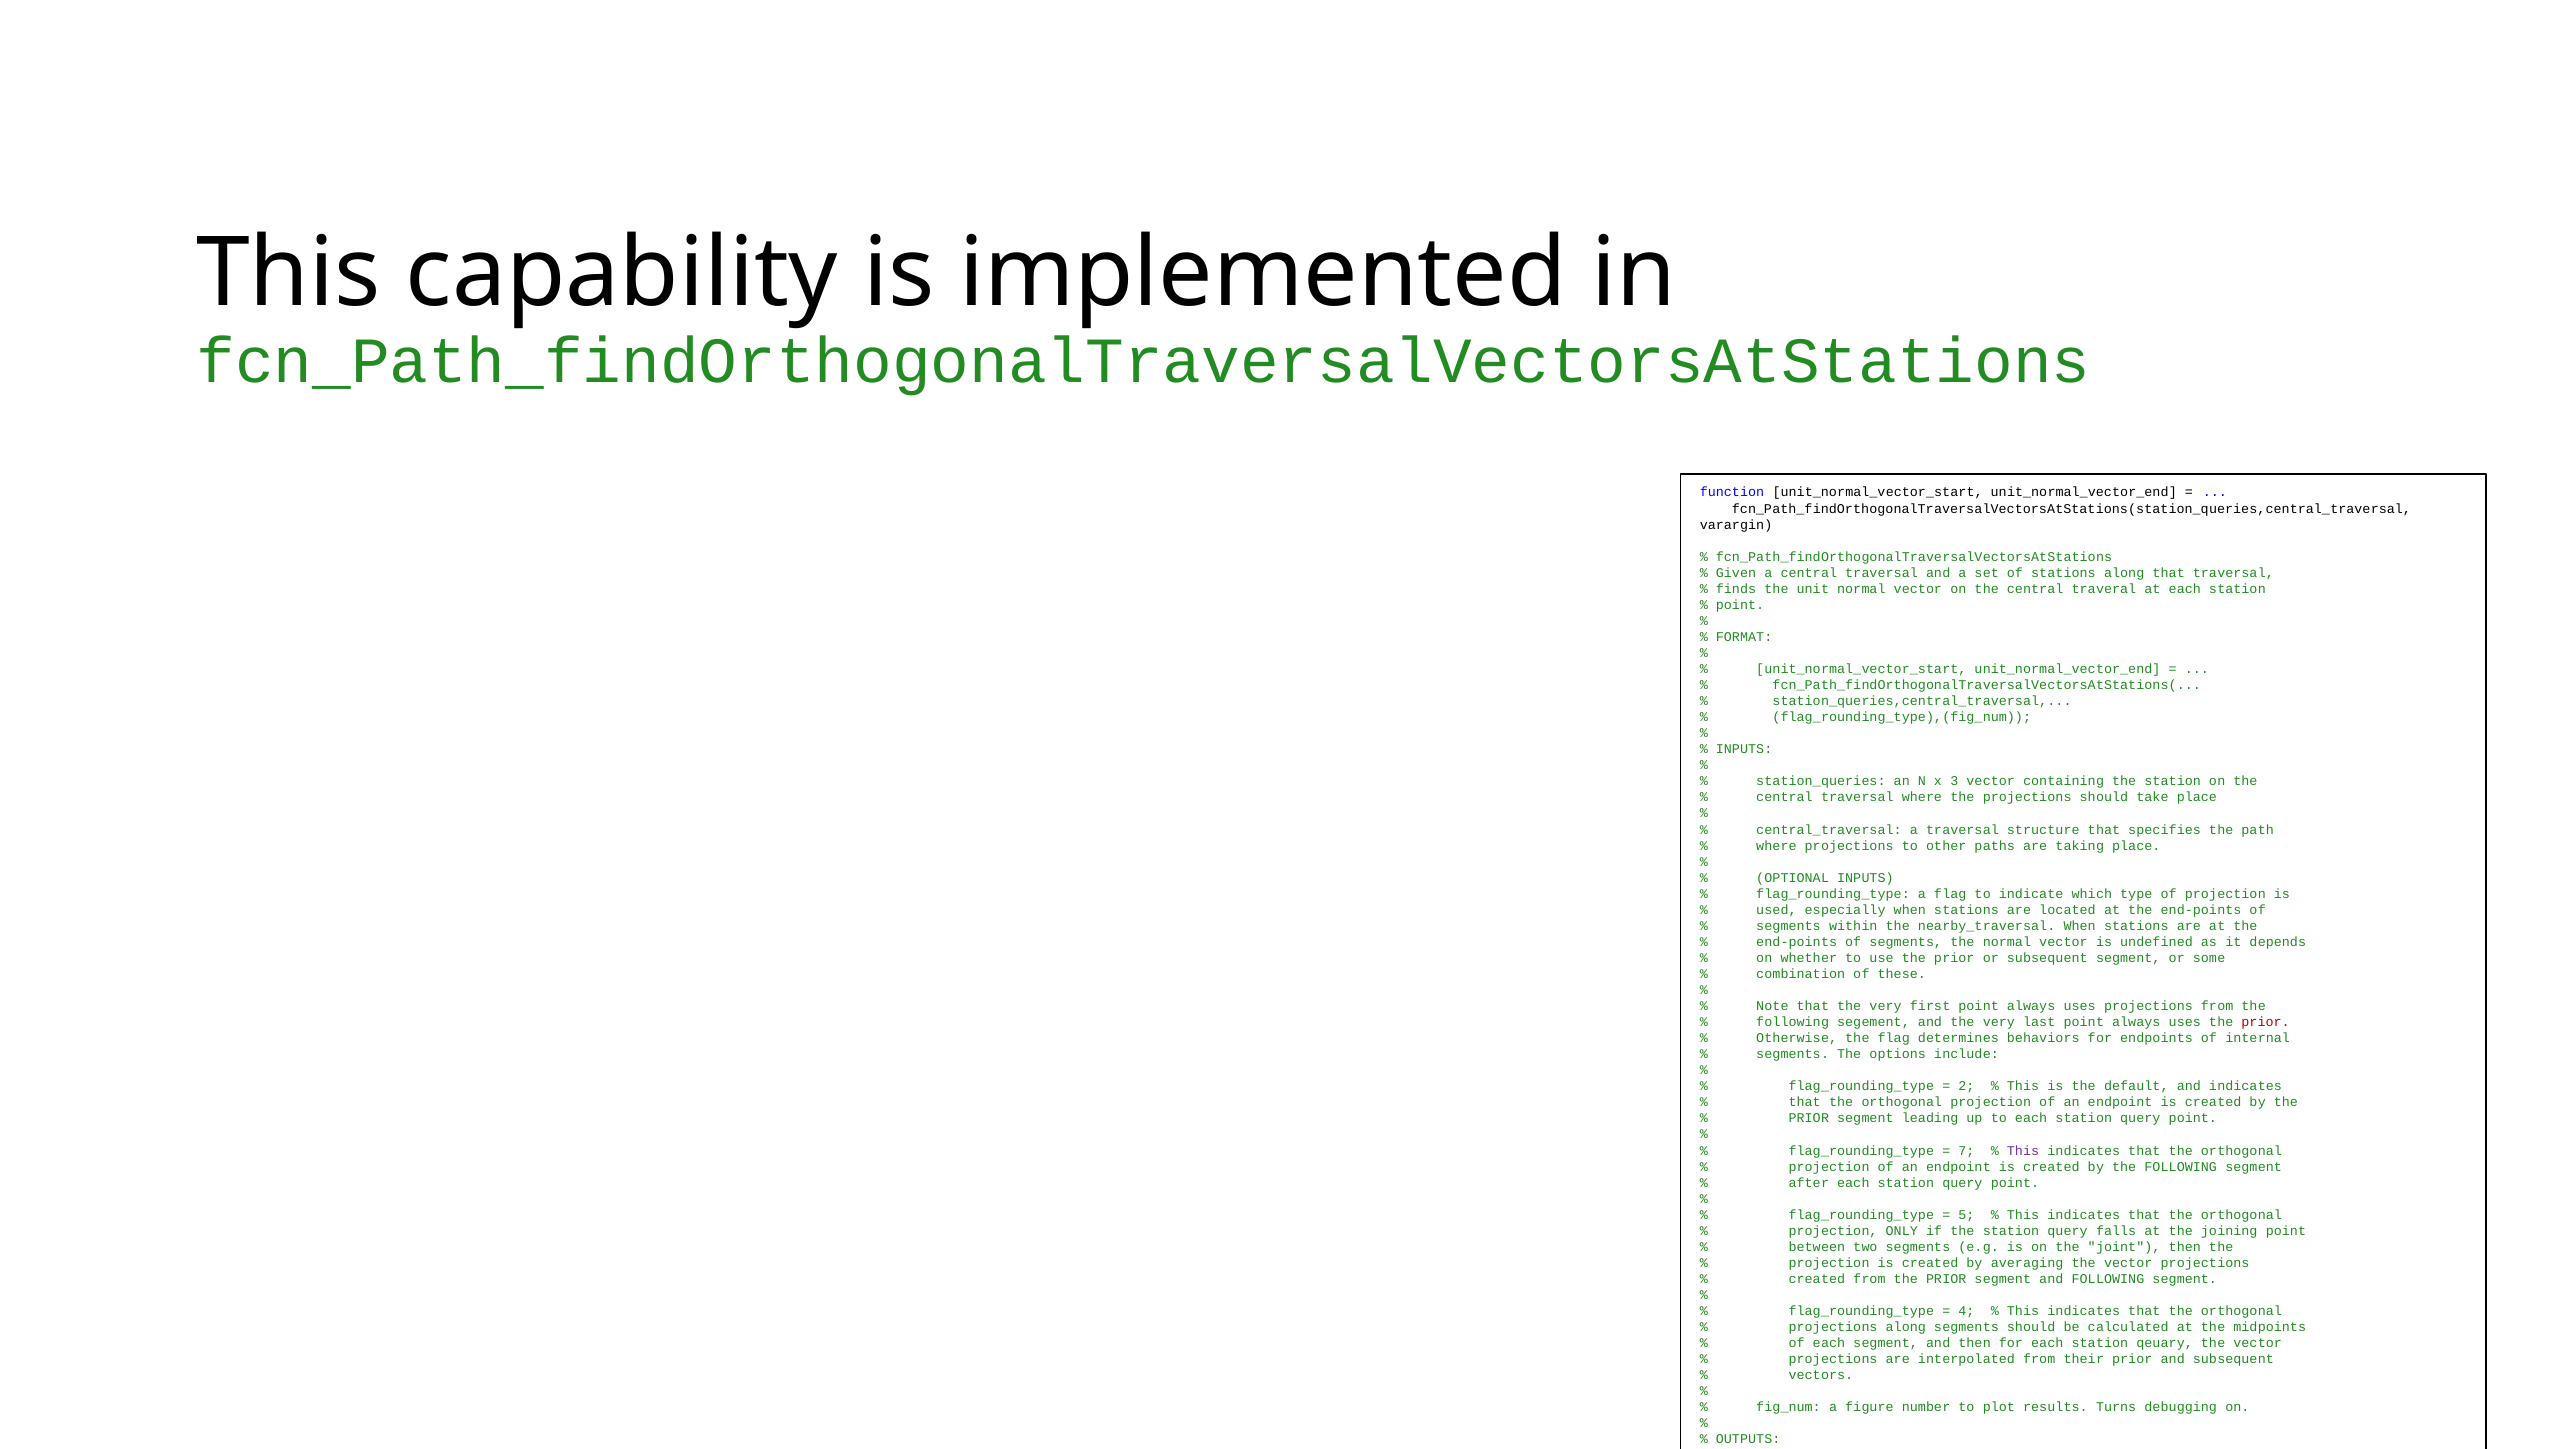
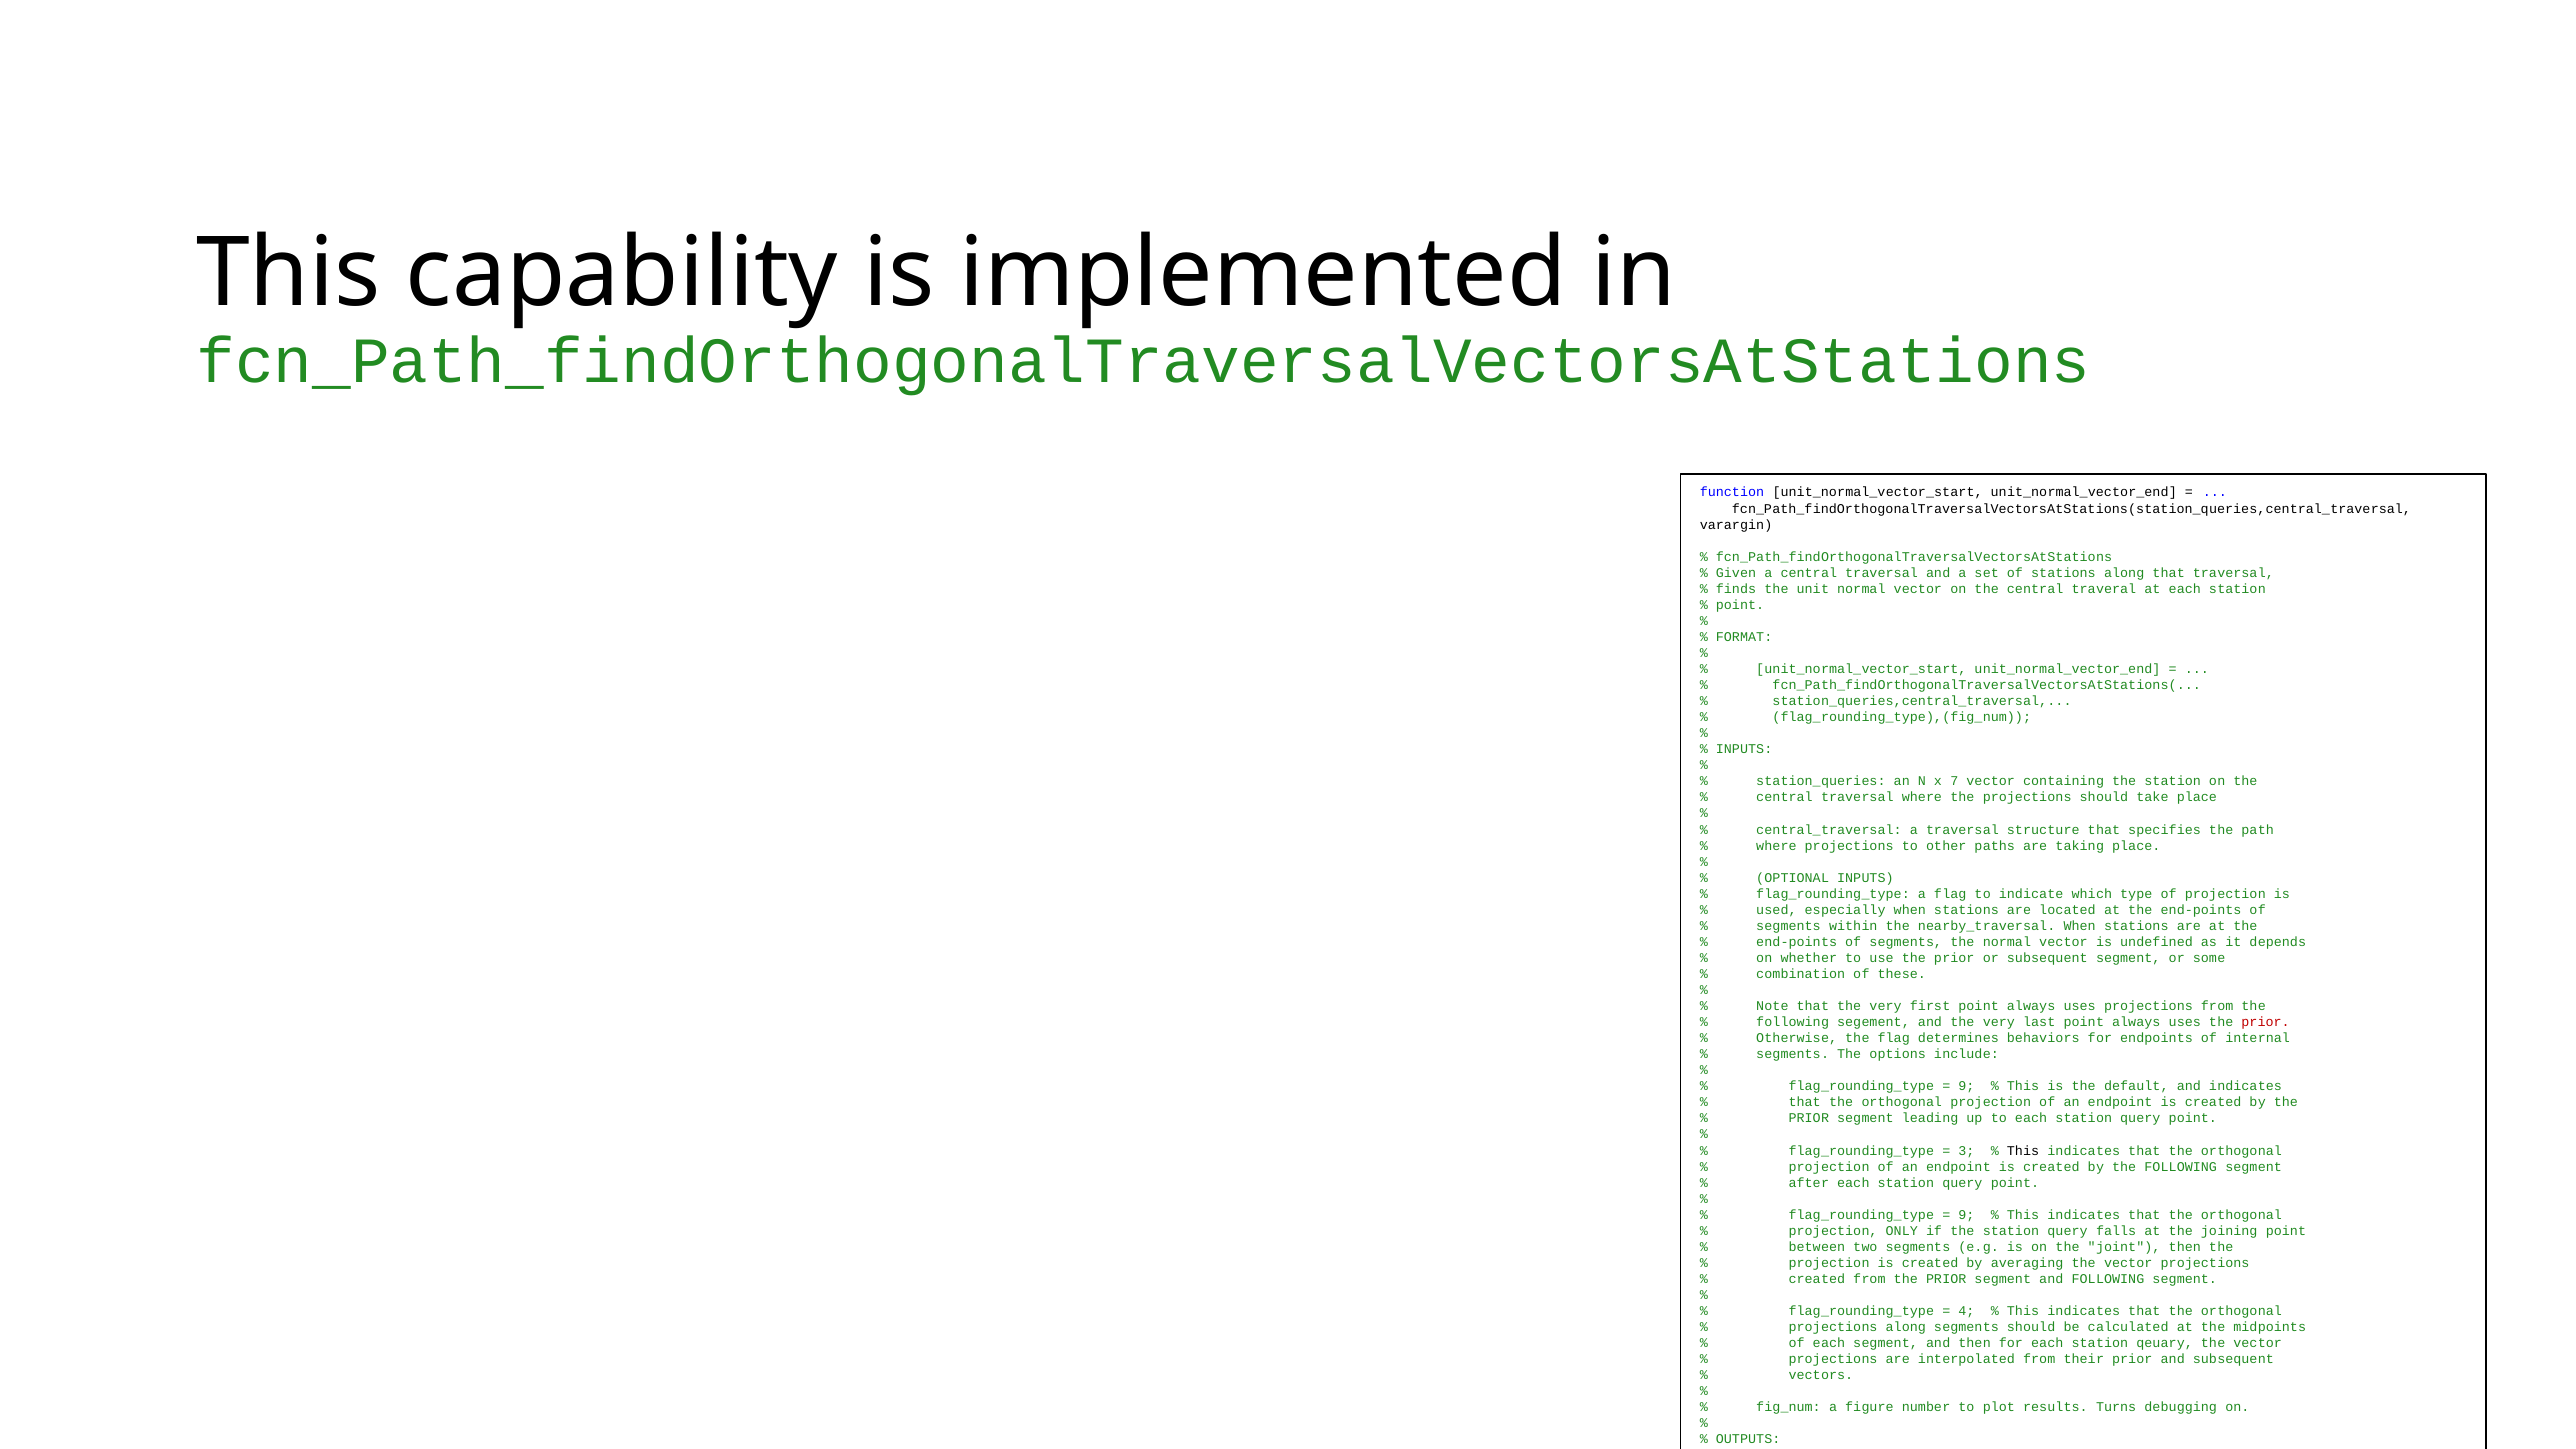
3: 3 -> 7 (1954, 781)
2: 2 -> 9 (1966, 1086)
7: 7 -> 3 (1966, 1151)
This colour: purple -> black (2023, 1151)
5: 5 -> 9 (1966, 1215)
